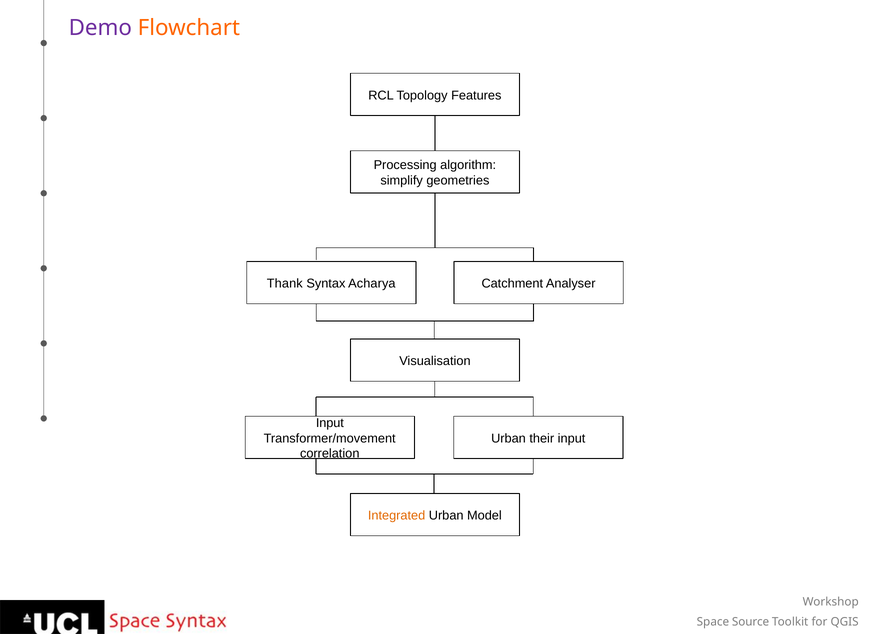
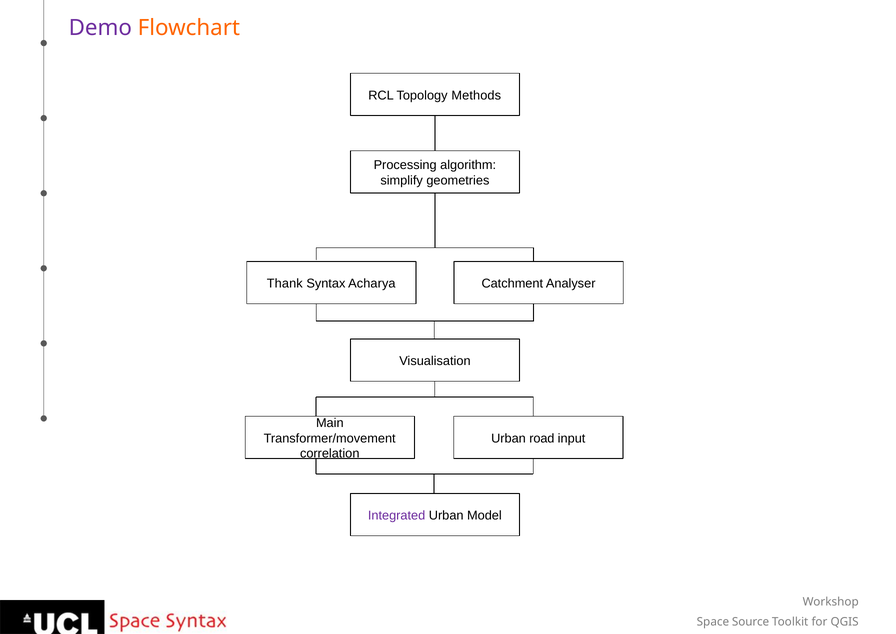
Features: Features -> Methods (476, 95)
Input: Input -> Main (330, 423)
their: their -> road (542, 438)
Integrated colour: orange -> purple (397, 515)
